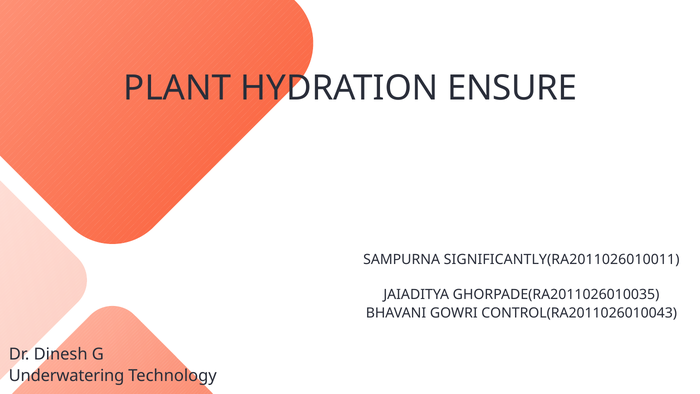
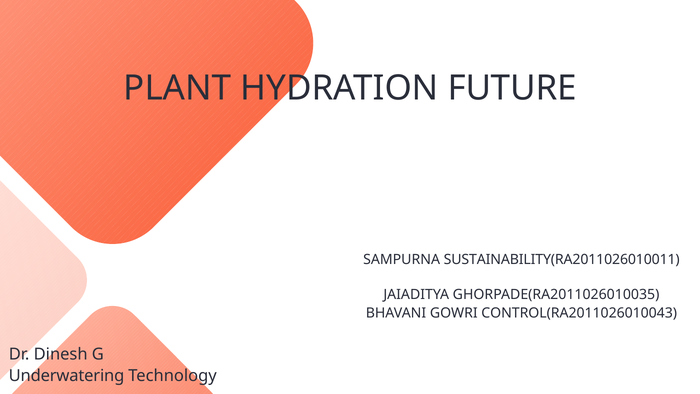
ENSURE: ENSURE -> FUTURE (512, 88)
SIGNIFICANTLY(RA2011026010011: SIGNIFICANTLY(RA2011026010011 -> SUSTAINABILITY(RA2011026010011 (562, 259)
